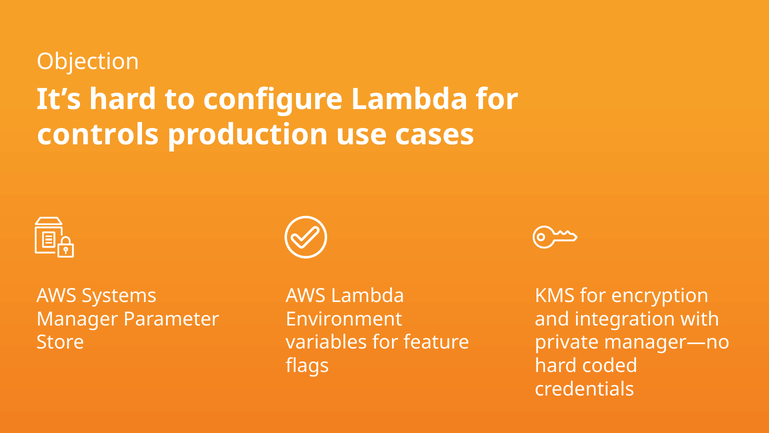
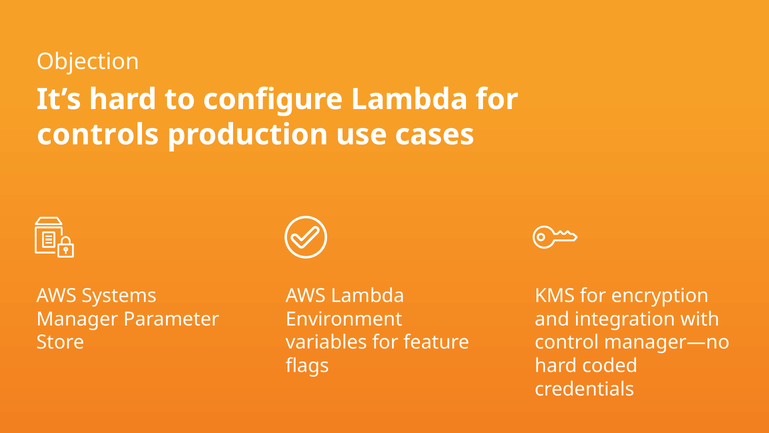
private: private -> control (567, 342)
